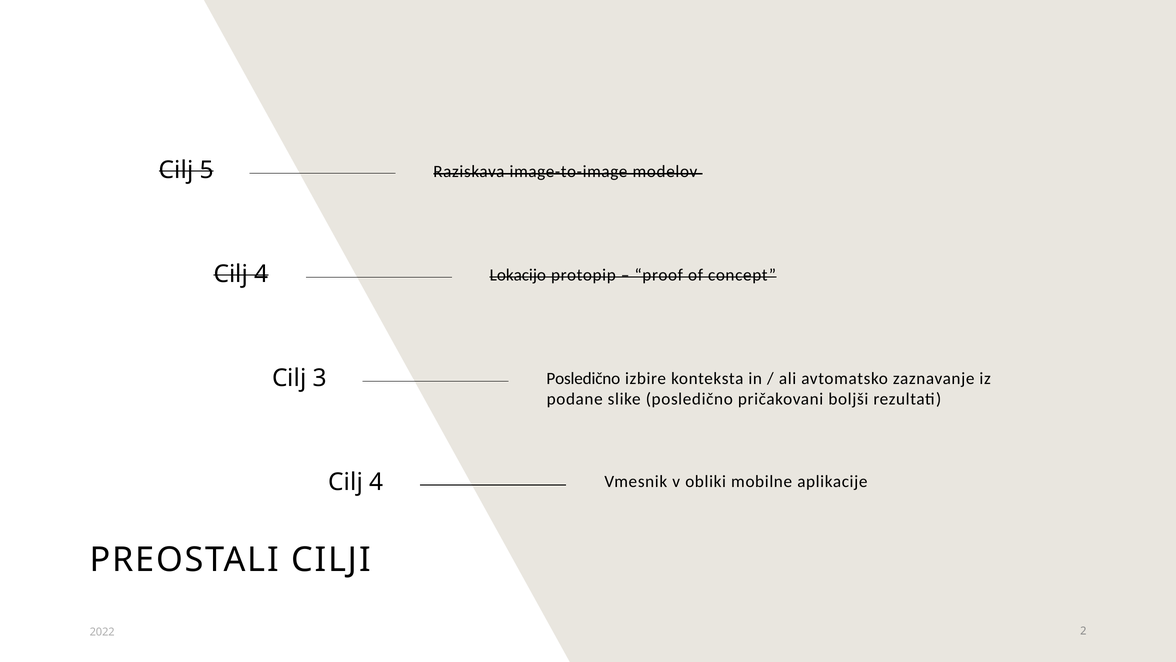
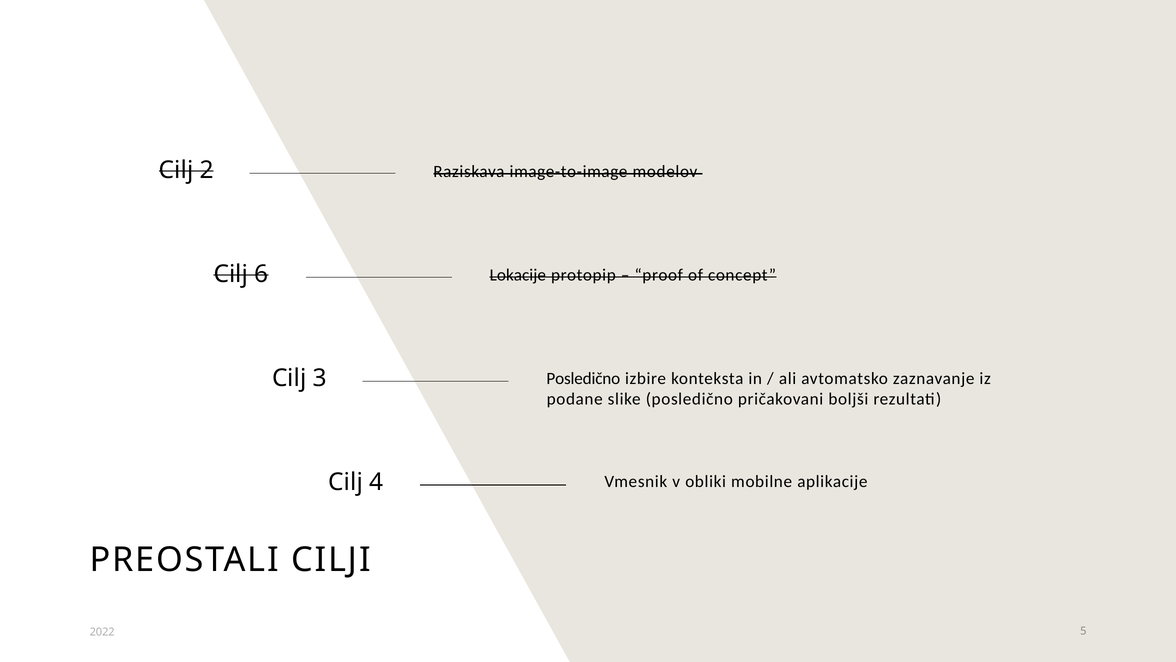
5: 5 -> 2 (207, 170)
4: 4 -> 6 (261, 274)
Lokacijo: Lokacijo -> Lokacije (518, 275)
2: 2 -> 5 (1083, 631)
